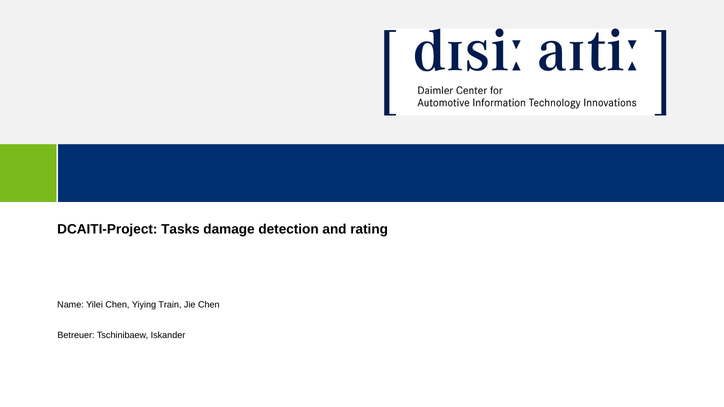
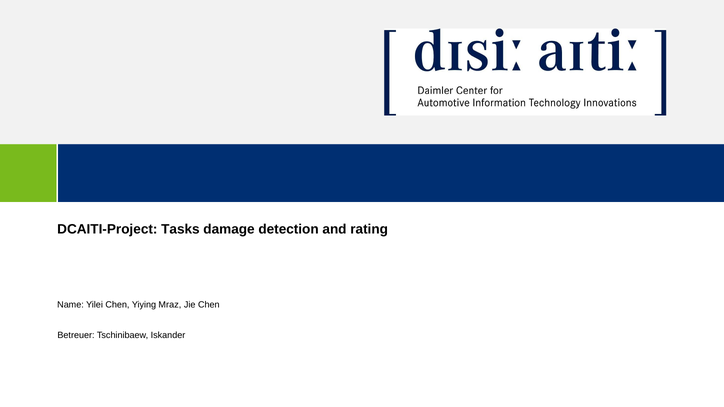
Train: Train -> Mraz (170, 305)
